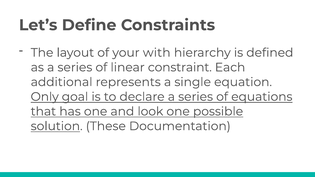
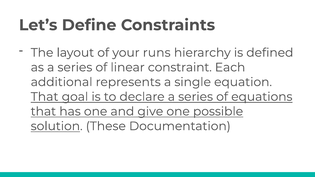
with: with -> runs (157, 53)
Only: Only -> That (45, 97)
look: look -> give (150, 112)
